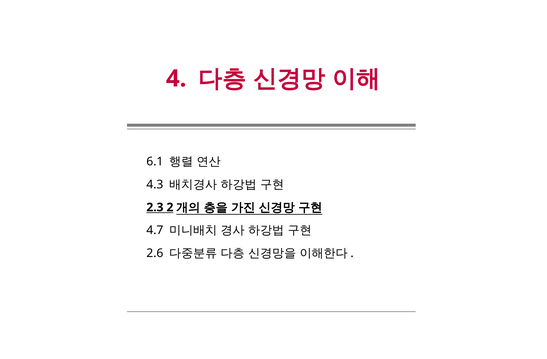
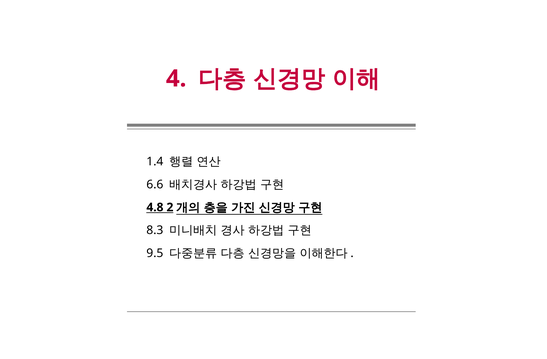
6.1: 6.1 -> 1.4 (155, 162)
4.3: 4.3 -> 6.6 (155, 185)
2.3: 2.3 -> 4.8 (155, 207)
4.7: 4.7 -> 8.3 (155, 230)
2.6: 2.6 -> 9.5 (155, 253)
